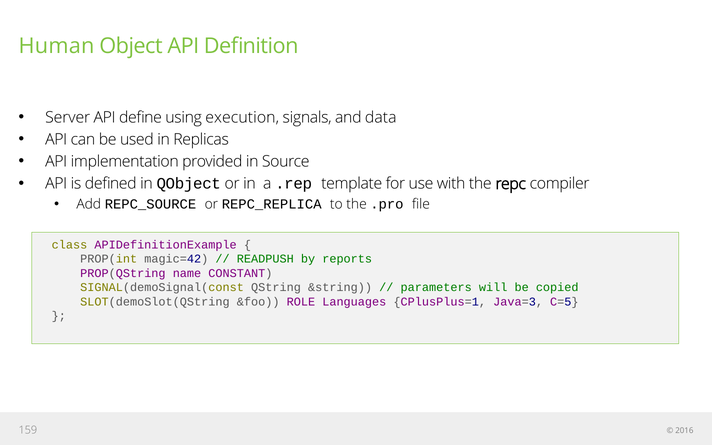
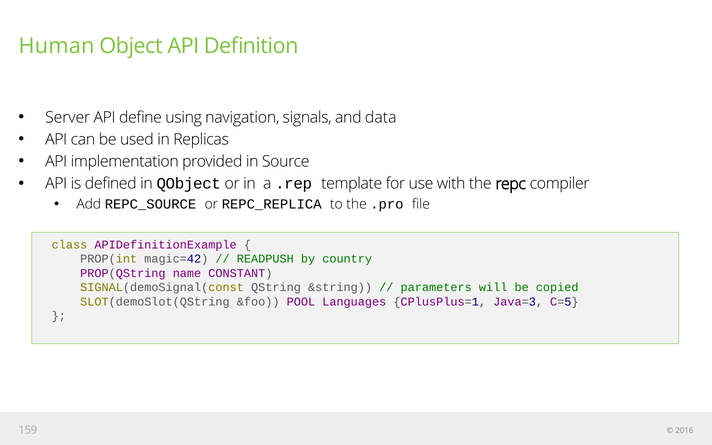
execution: execution -> navigation (242, 117)
reports: reports -> country (347, 259)
ROLE: ROLE -> POOL (301, 302)
